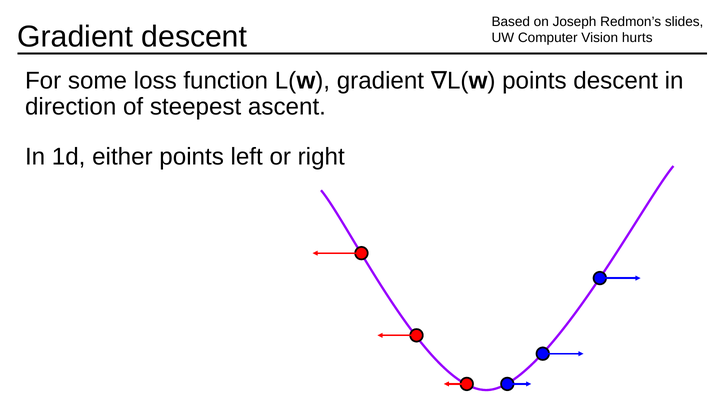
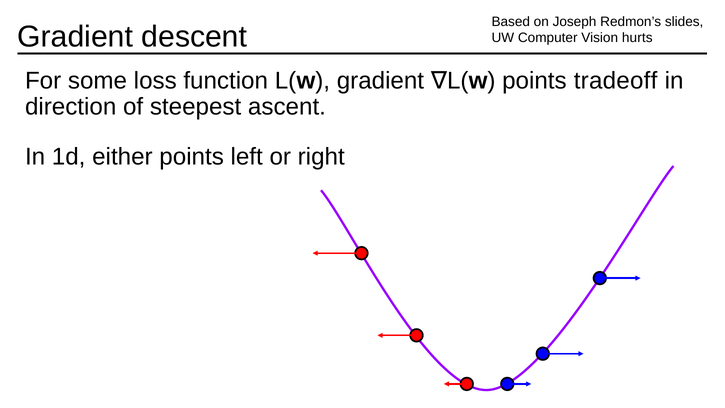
points descent: descent -> tradeoff (616, 81)
